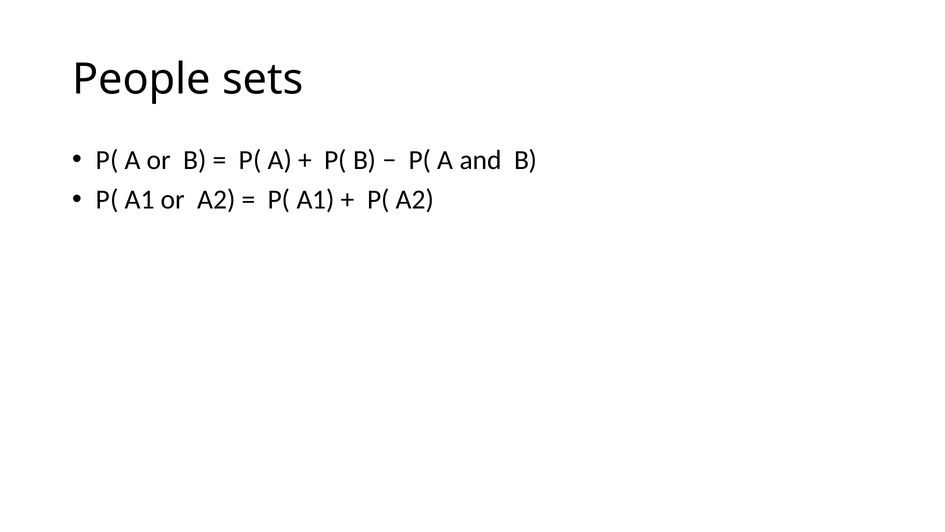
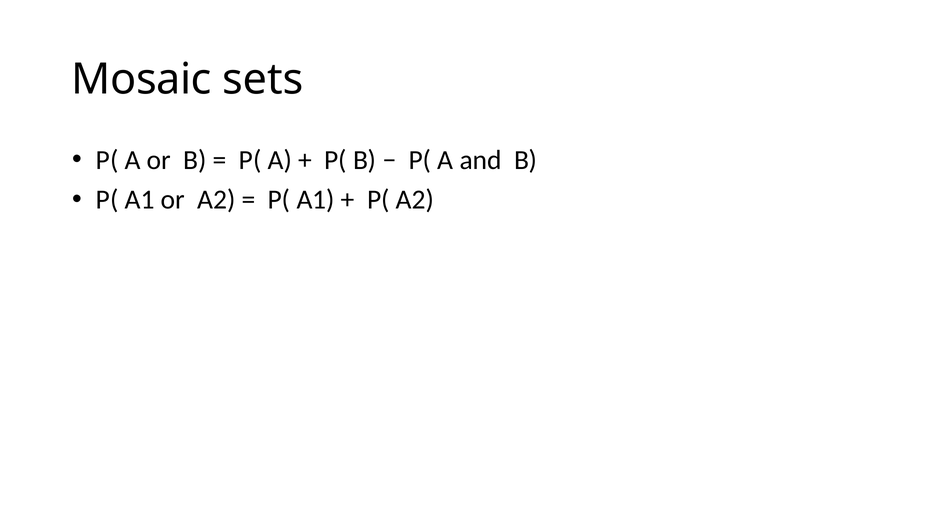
People: People -> Mosaic (142, 79)
